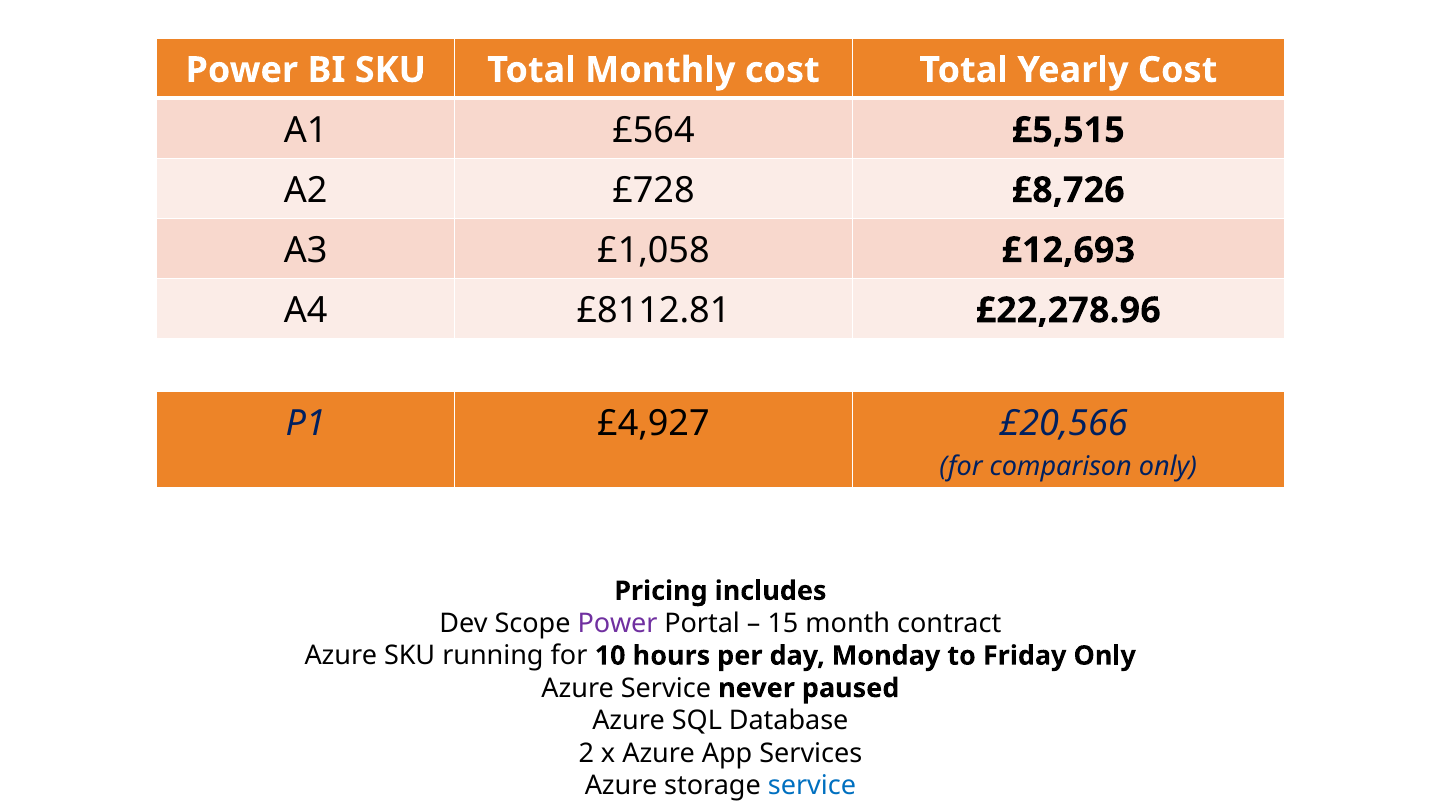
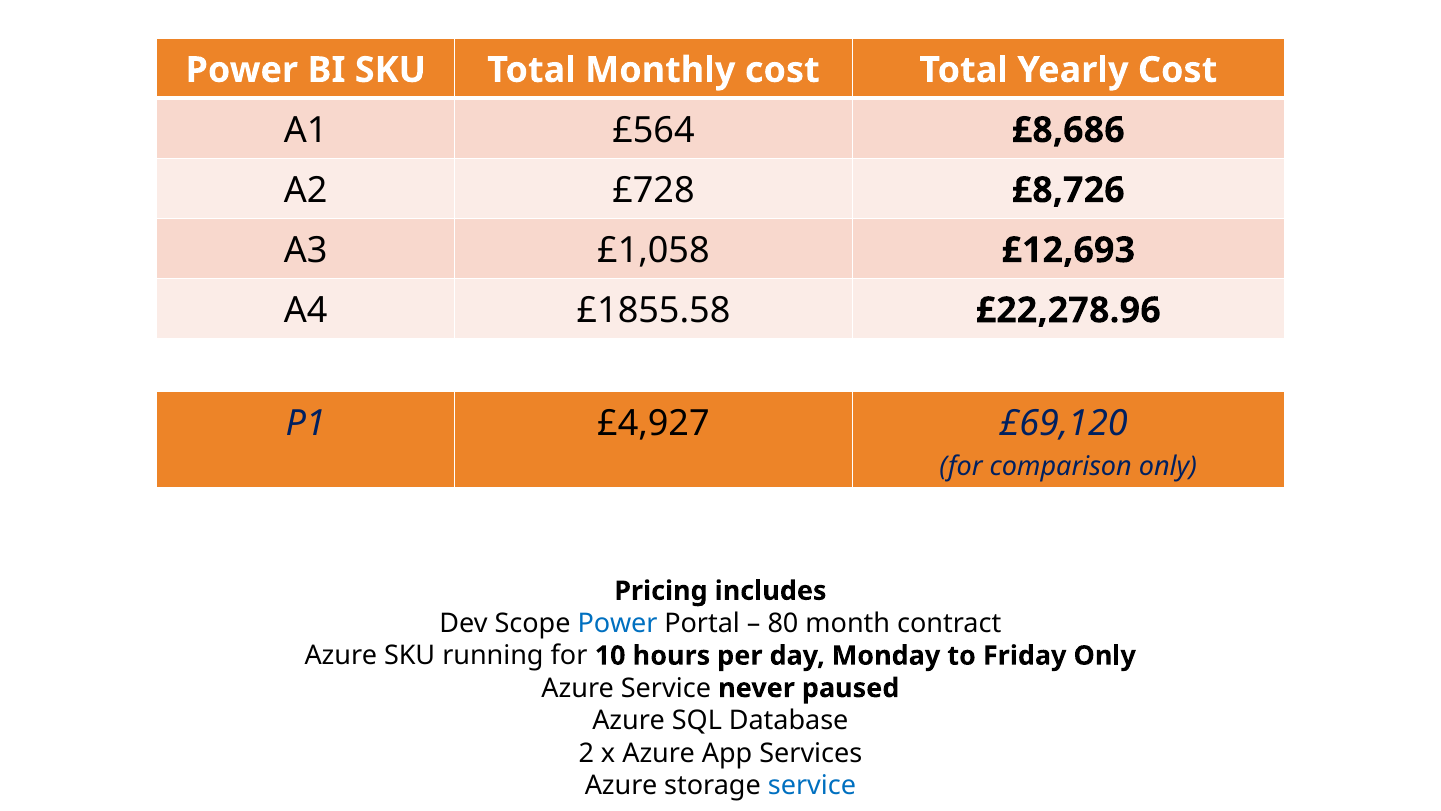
£5,515: £5,515 -> £8,686 (1068, 130)
£8112.81: £8112.81 -> £1855.58 (653, 310)
£20,566: £20,566 -> £69,120 (1064, 424)
Power colour: purple -> blue (618, 623)
15: 15 -> 80 (783, 623)
